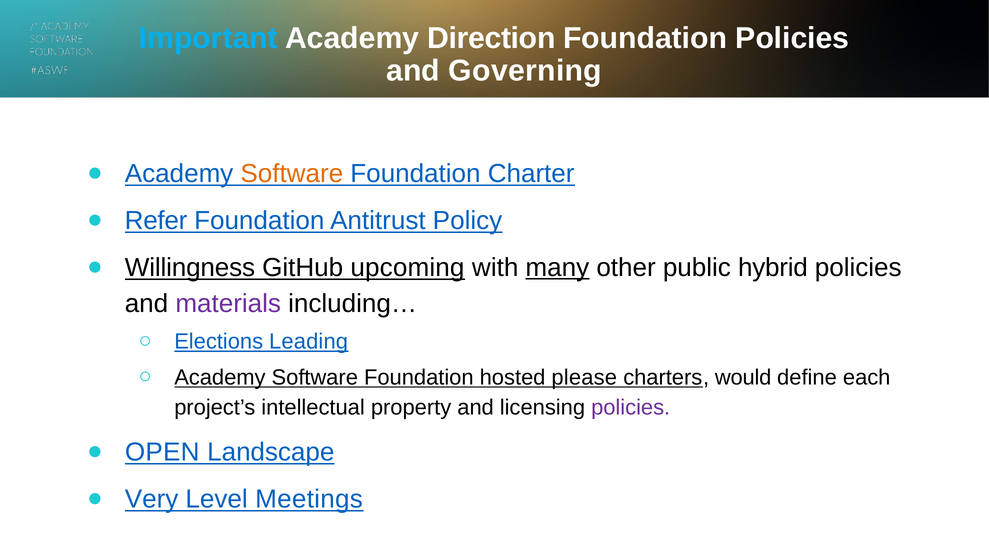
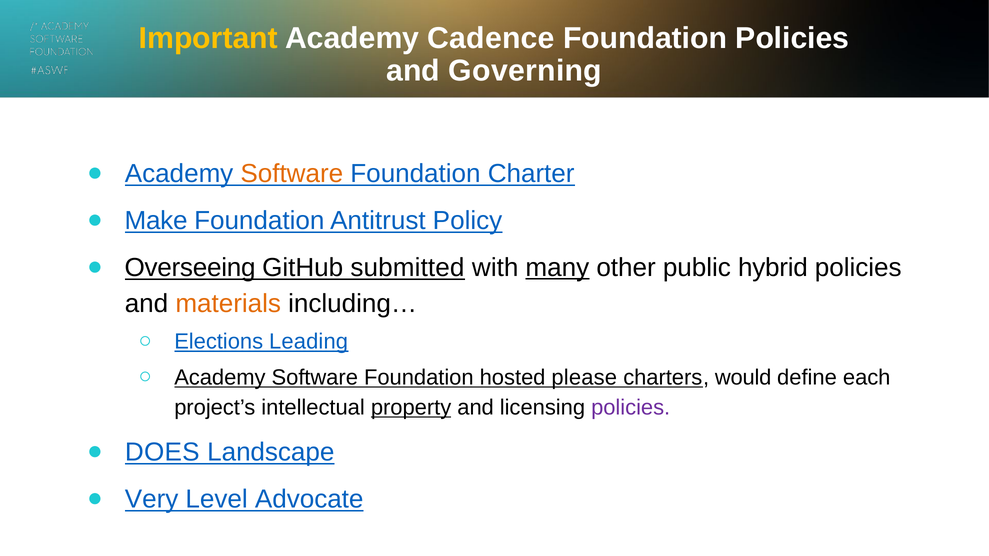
Important colour: light blue -> yellow (208, 38)
Direction: Direction -> Cadence (491, 38)
Refer: Refer -> Make (156, 221)
Willingness: Willingness -> Overseeing (190, 268)
upcoming: upcoming -> submitted (407, 268)
materials colour: purple -> orange (228, 304)
property underline: none -> present (411, 408)
OPEN: OPEN -> DOES (162, 453)
Meetings: Meetings -> Advocate (309, 500)
